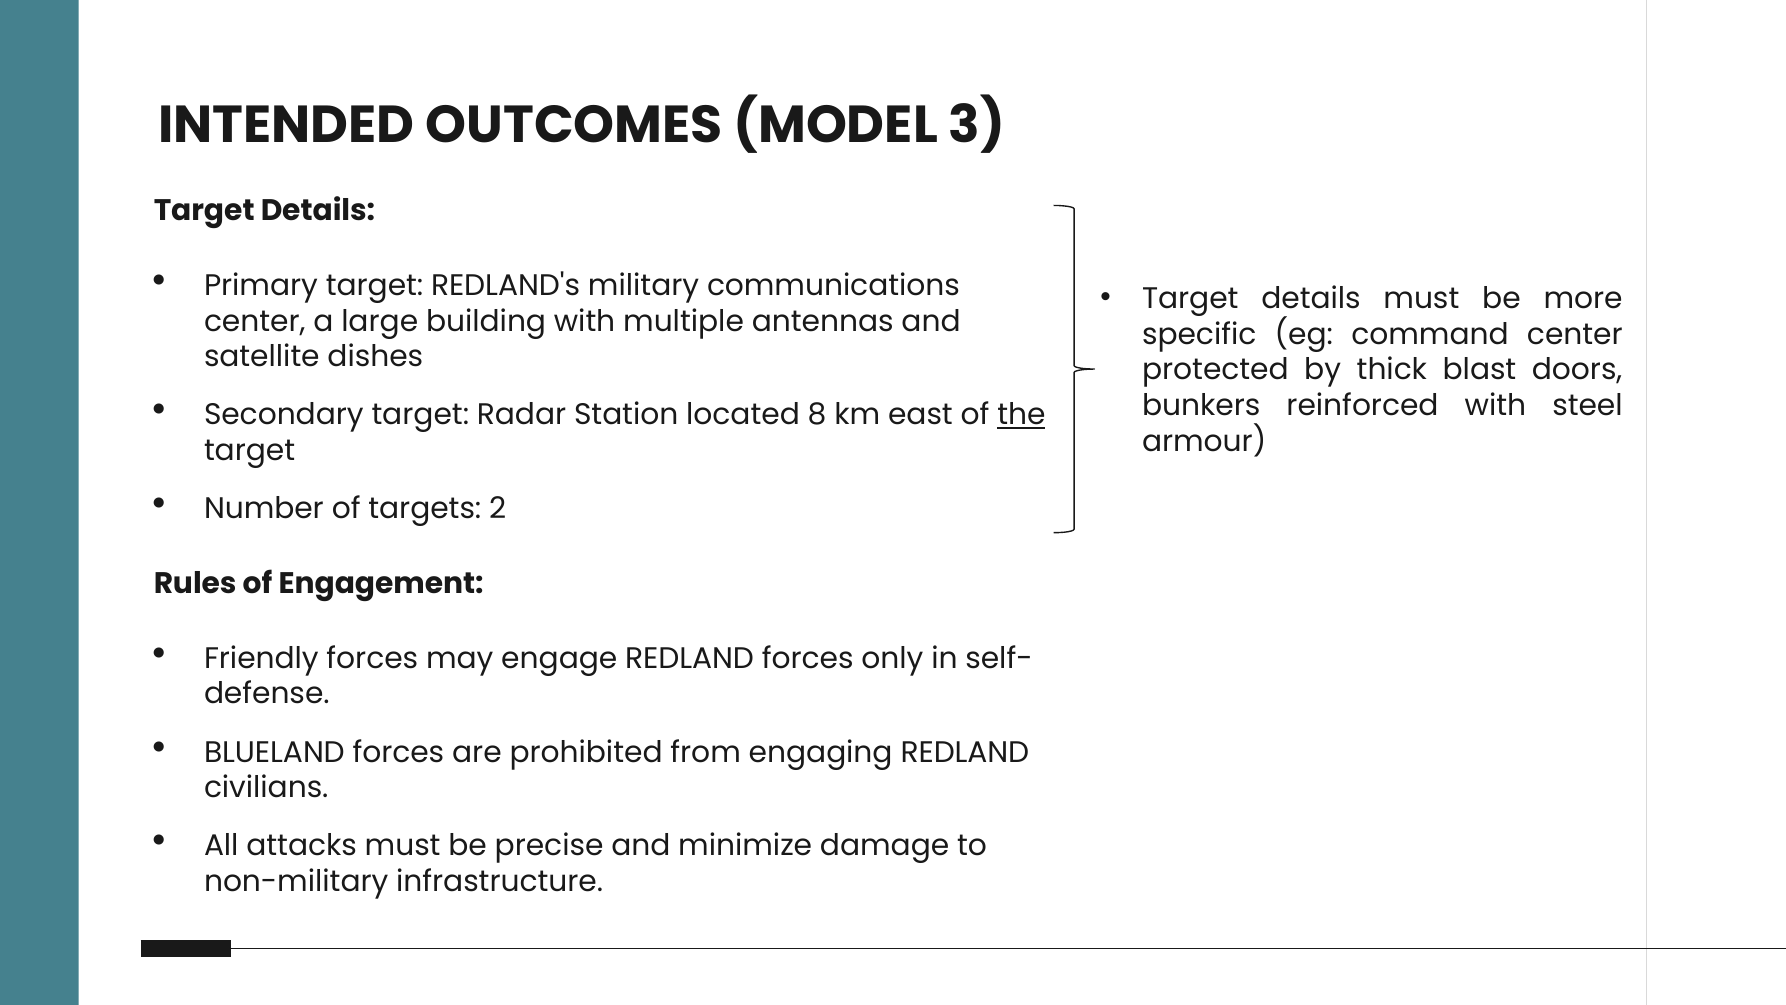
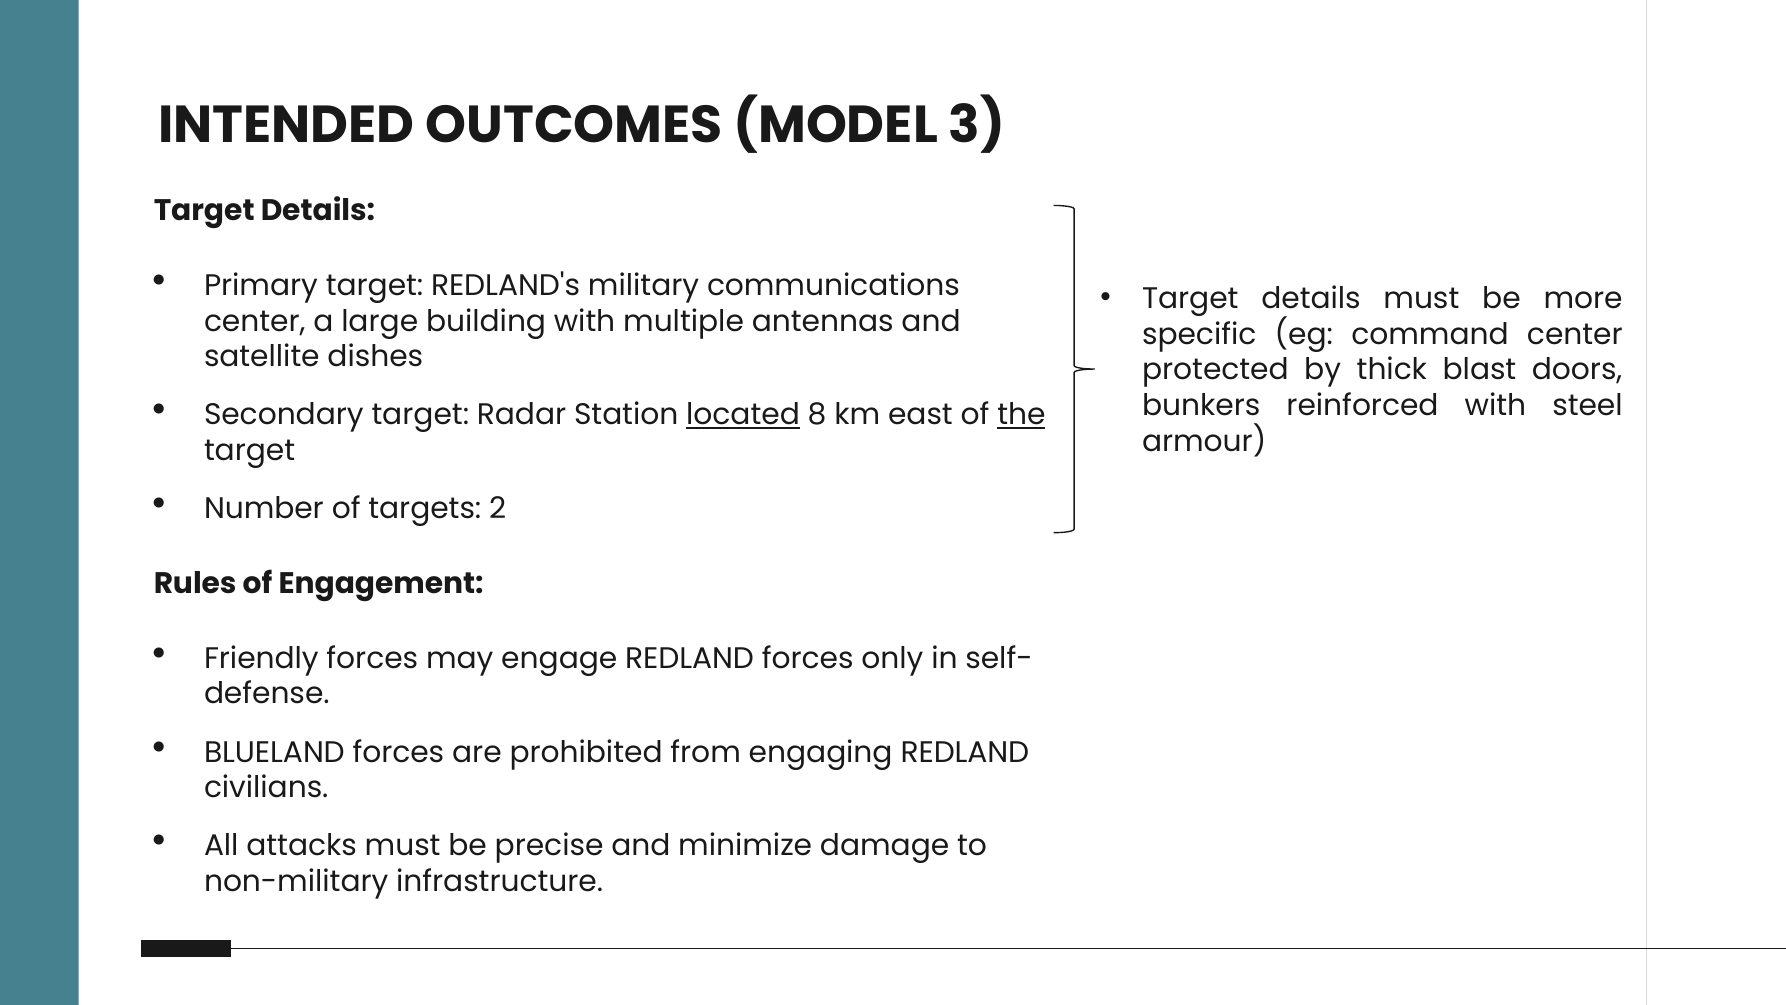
located underline: none -> present (743, 415)
